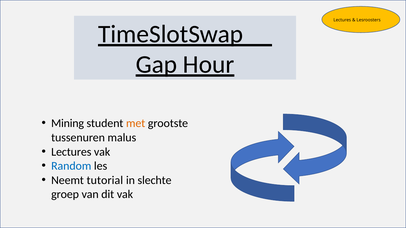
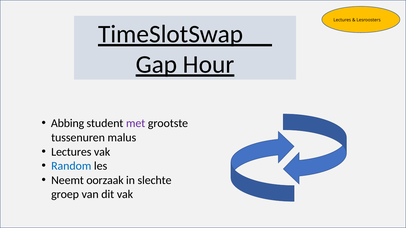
Mining: Mining -> Abbing (68, 124)
met colour: orange -> purple (136, 124)
tutorial: tutorial -> oorzaak (105, 180)
